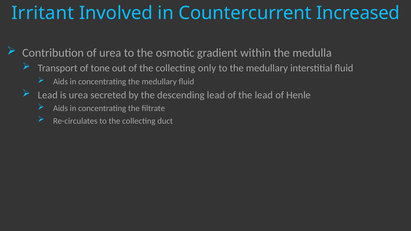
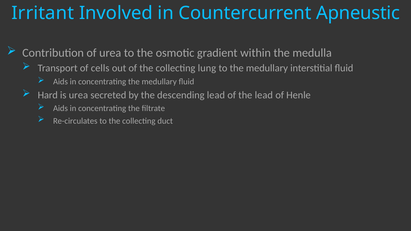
Increased: Increased -> Apneustic (358, 13)
tone: tone -> cells (100, 68)
only: only -> lung (207, 68)
Lead: Lead -> Hard (48, 95)
